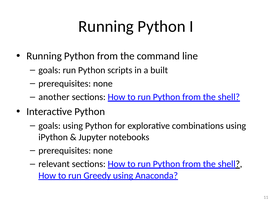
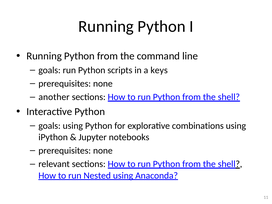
built: built -> keys (159, 70)
Greedy: Greedy -> Nested (97, 176)
